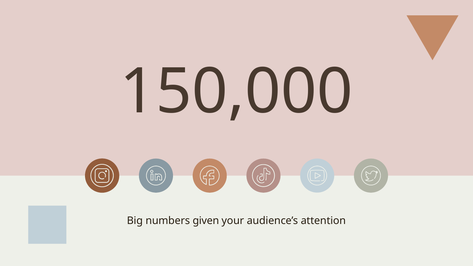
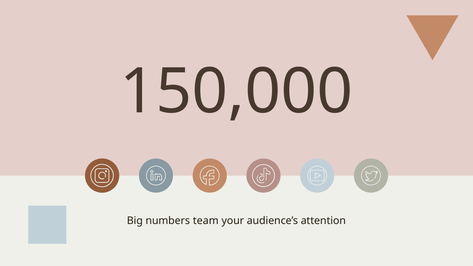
given: given -> team (206, 221)
